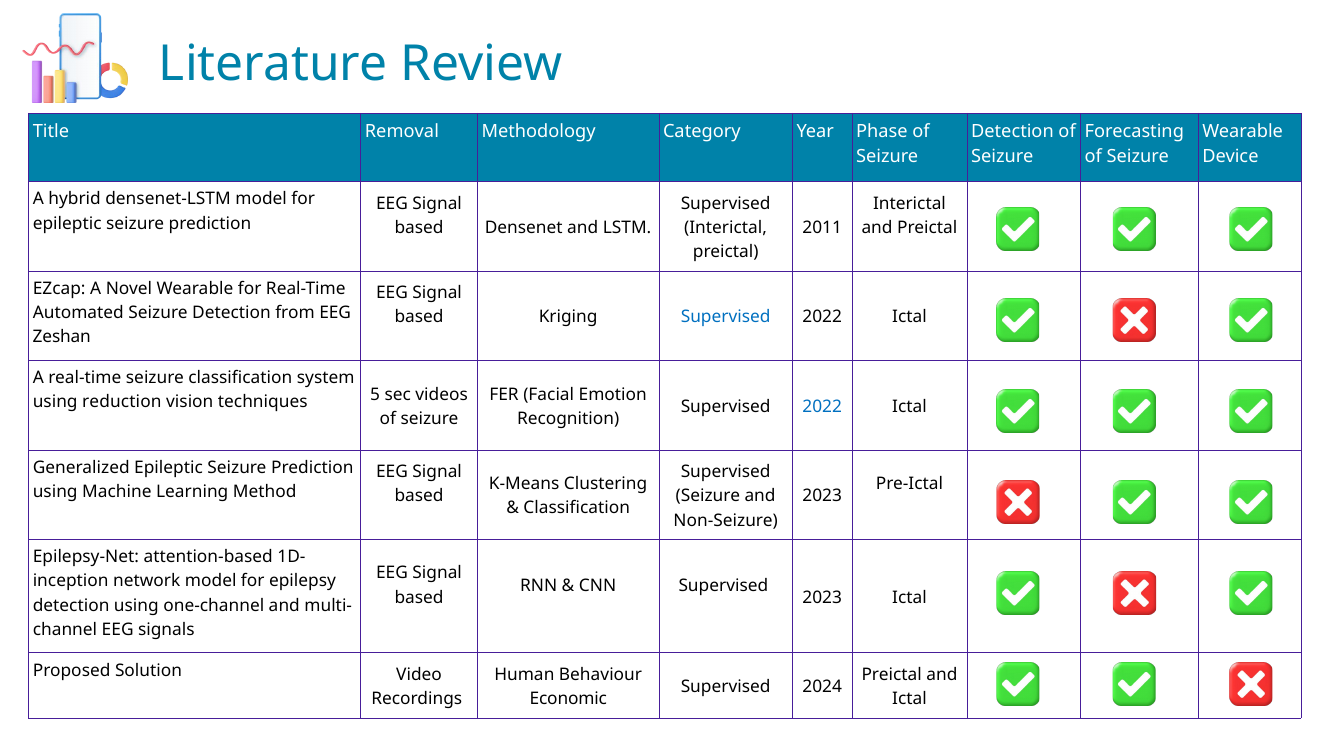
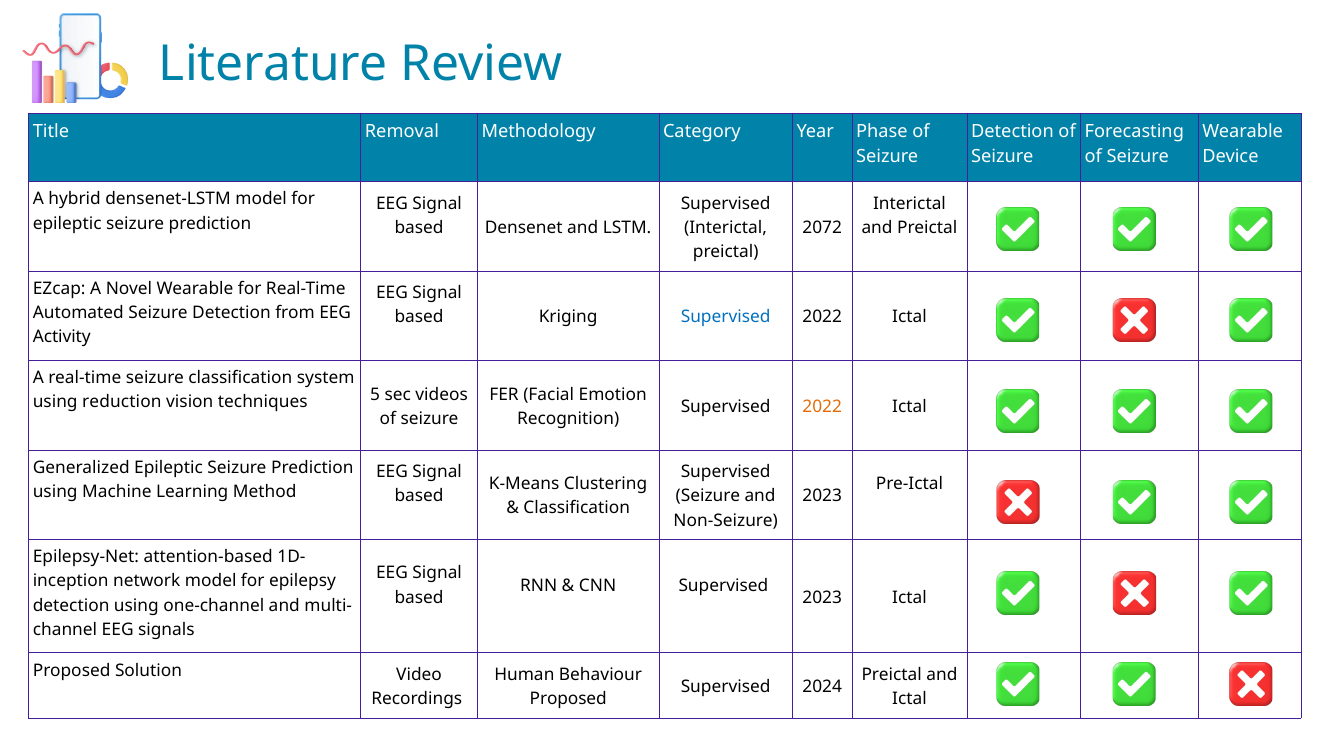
2011: 2011 -> 2072 (822, 228)
Zeshan: Zeshan -> Activity (62, 337)
2022 colour: blue -> orange (822, 407)
Economic: Economic -> Proposed (568, 699)
